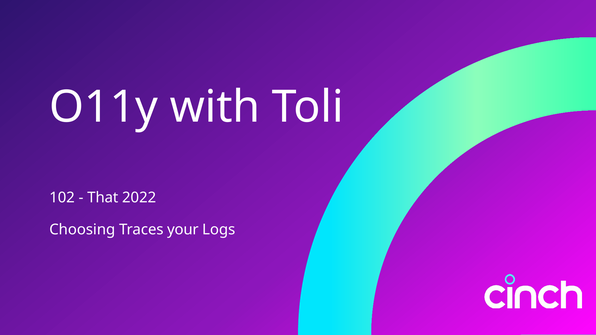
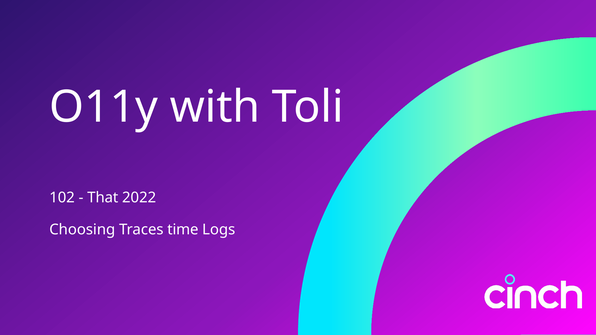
your: your -> time (183, 230)
